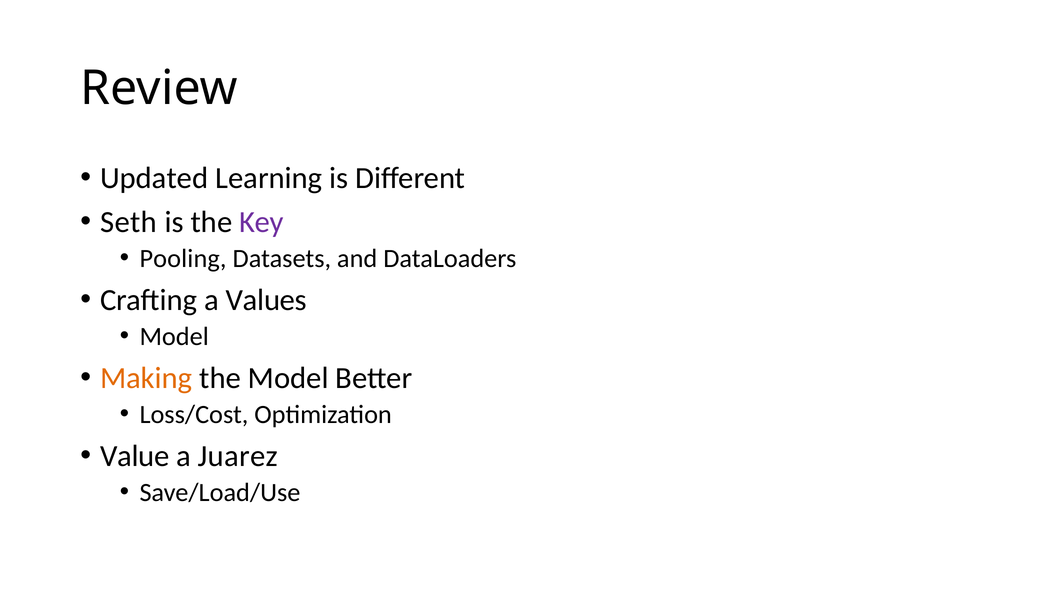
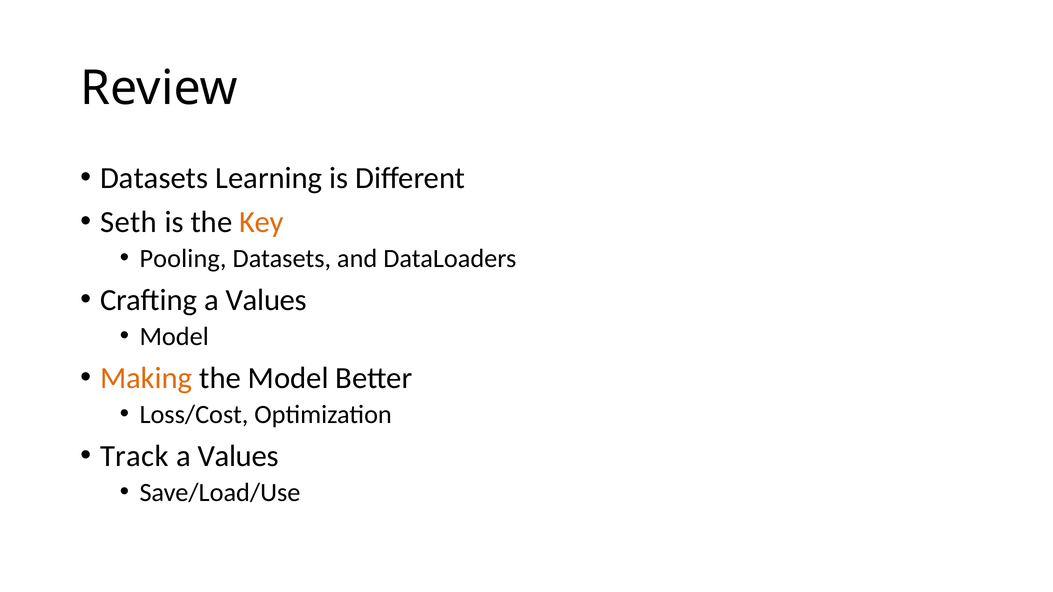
Updated: Updated -> Datasets (154, 178)
Key colour: purple -> orange (261, 222)
Value: Value -> Track (134, 456)
Juarez: Juarez -> Values (238, 456)
